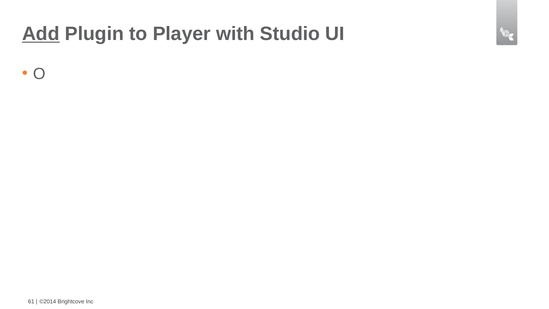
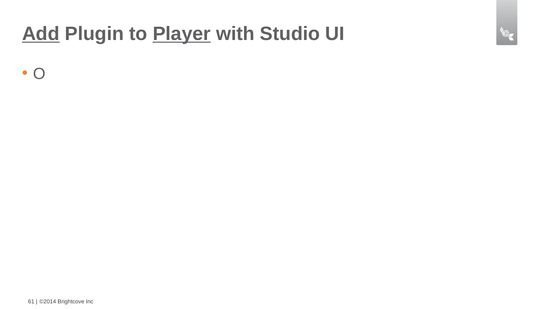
Player underline: none -> present (182, 34)
